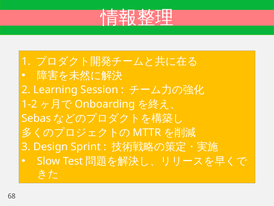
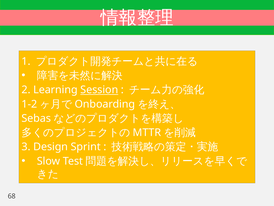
Session underline: none -> present (99, 90)
